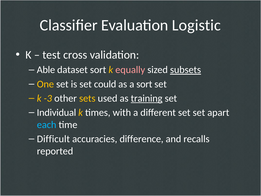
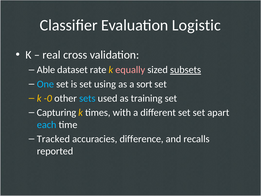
test: test -> real (52, 55)
dataset sort: sort -> rate (98, 70)
One colour: yellow -> light blue (45, 84)
could: could -> using (105, 84)
-3: -3 -> -0 (48, 98)
sets colour: yellow -> light blue (87, 98)
training underline: present -> none (147, 98)
Individual: Individual -> Capturing (56, 112)
Difficult: Difficult -> Tracked (53, 139)
